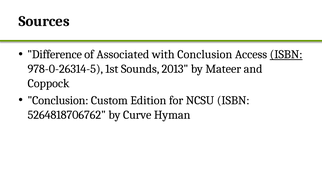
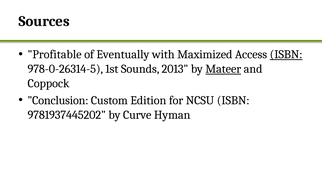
Difference: Difference -> Profitable (55, 55)
Associated: Associated -> Eventually (123, 55)
with Conclusion: Conclusion -> Maximized (205, 55)
Mateer underline: none -> present (223, 69)
5264818706762: 5264818706762 -> 9781937445202 (67, 115)
